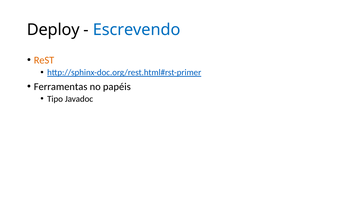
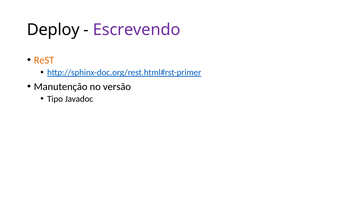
Escrevendo colour: blue -> purple (137, 30)
Ferramentas: Ferramentas -> Manutenção (61, 87)
papéis: papéis -> versão (117, 87)
